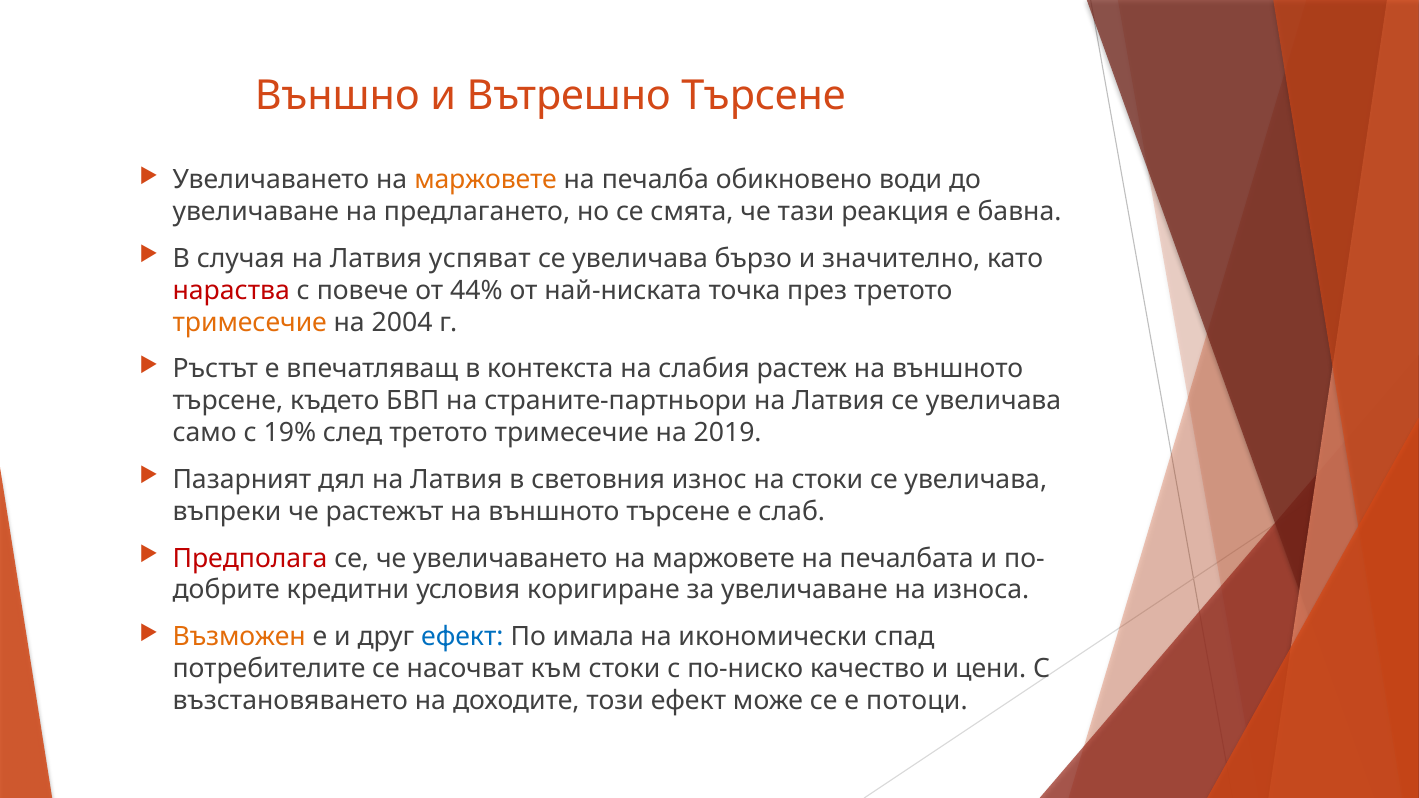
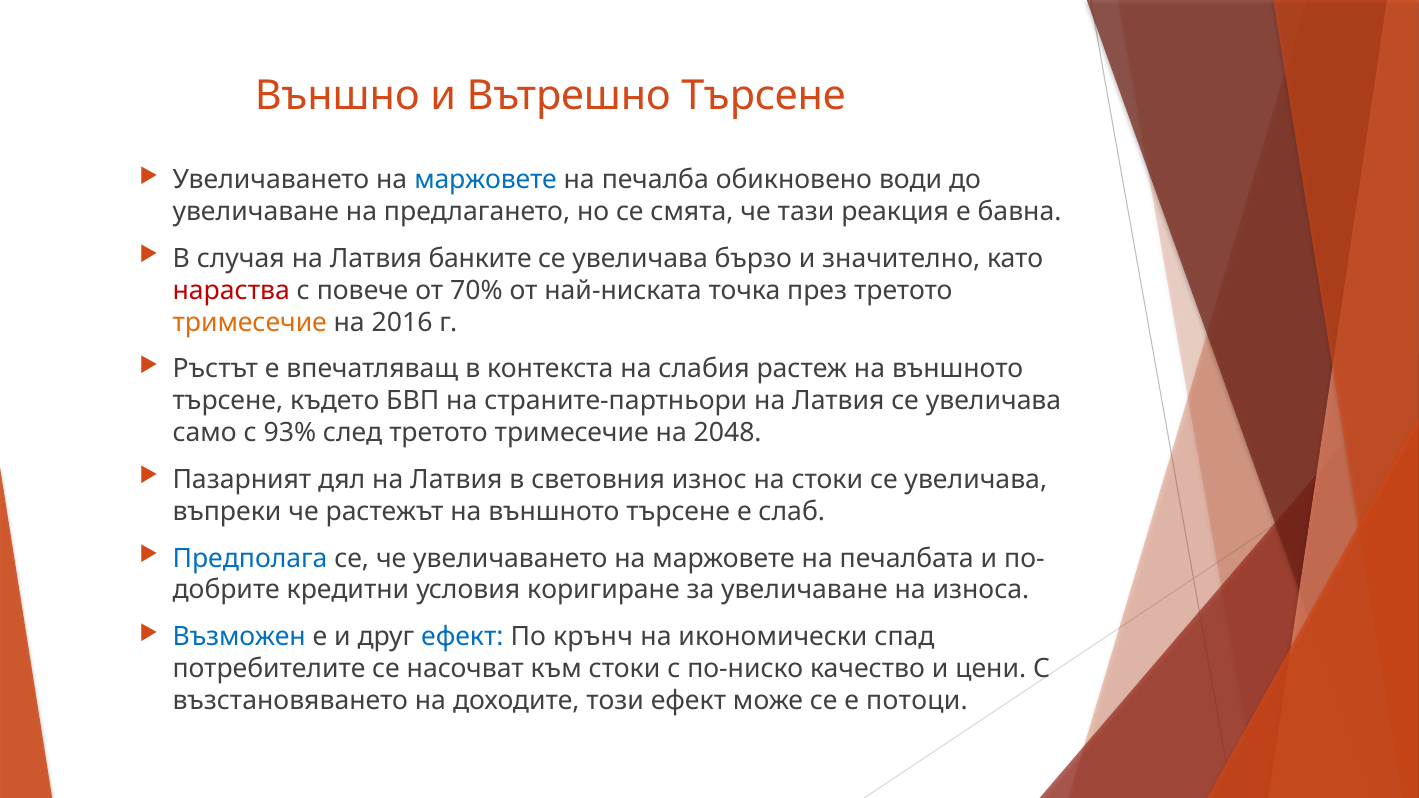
маржовете colour: orange -> blue (486, 180)
успяват: успяват -> банките (480, 259)
44%: 44% -> 70% (476, 291)
2004: 2004 -> 2016 (402, 322)
19%: 19% -> 93% (290, 433)
2019: 2019 -> 2048 (728, 433)
Предполага colour: red -> blue (250, 558)
Възможен colour: orange -> blue (239, 637)
имала: имала -> крънч (593, 637)
